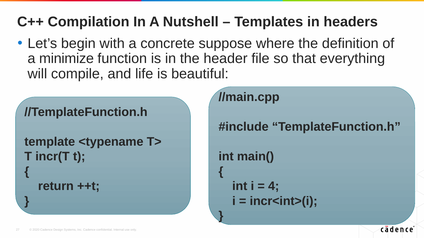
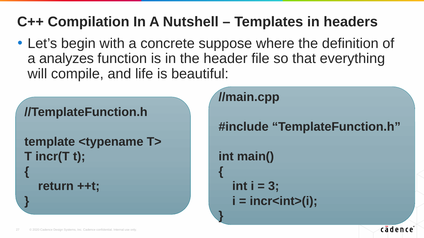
minimize: minimize -> analyzes (67, 59)
4: 4 -> 3 (274, 187)
